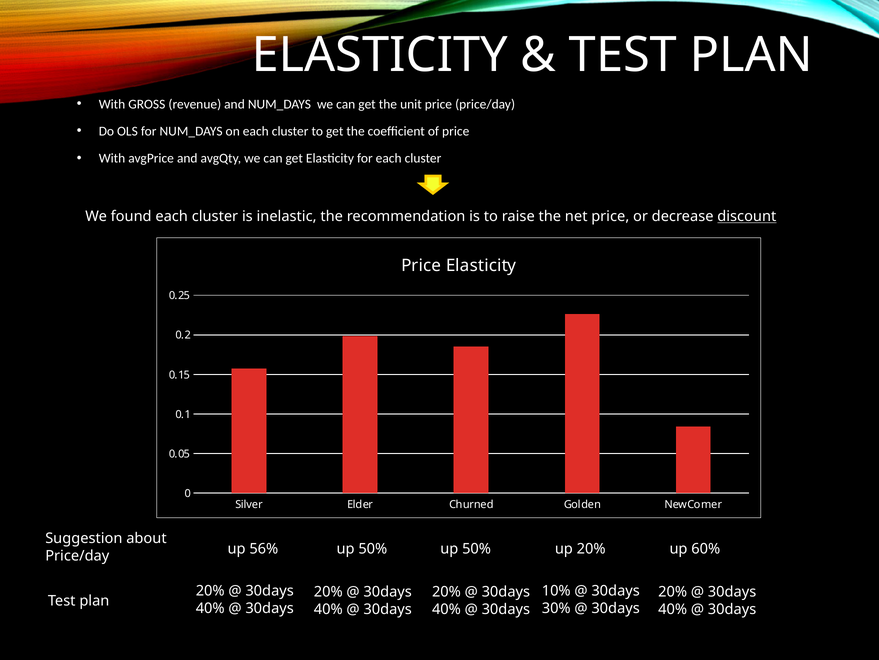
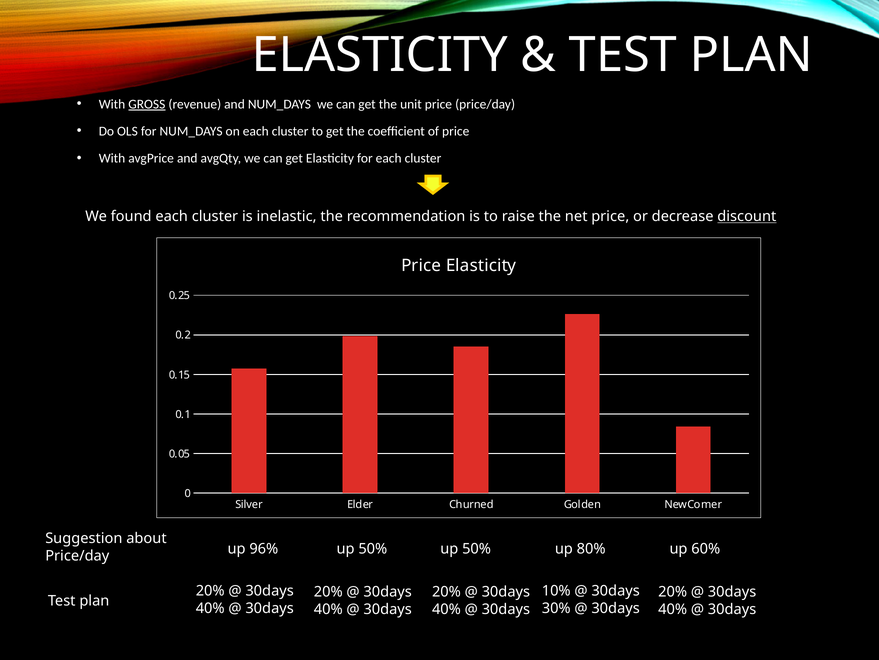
GROSS underline: none -> present (147, 104)
56%: 56% -> 96% (264, 548)
up 20%: 20% -> 80% (591, 548)
